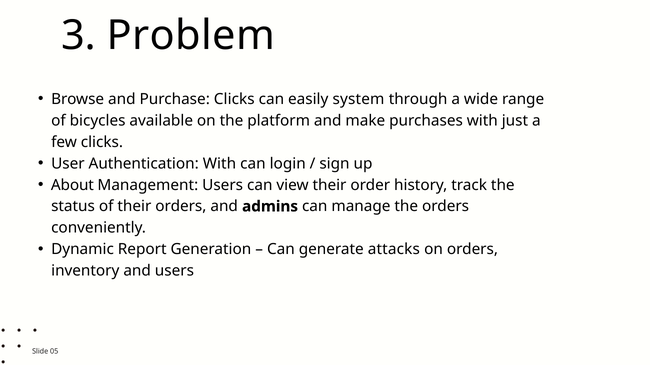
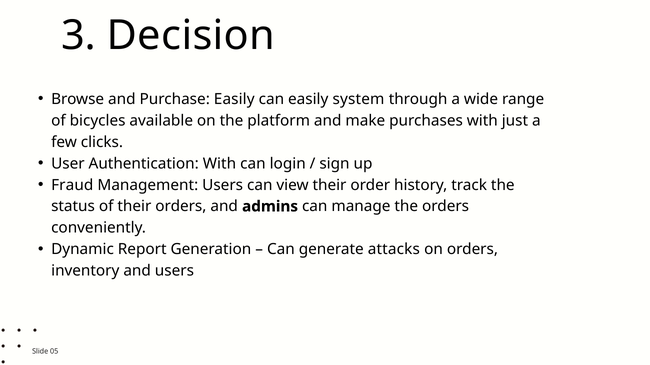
Problem: Problem -> Decision (191, 36)
Purchase Clicks: Clicks -> Easily (234, 99)
About: About -> Fraud (72, 185)
